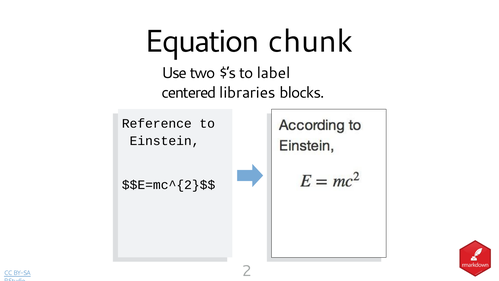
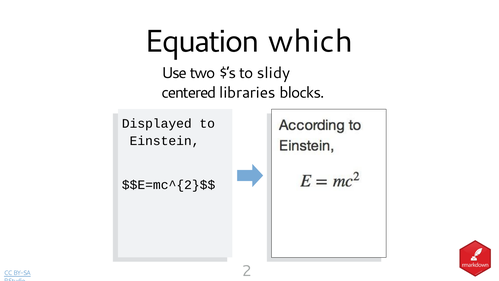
chunk: chunk -> which (310, 41)
label: label -> slidy (274, 73)
Reference: Reference -> Displayed (157, 124)
